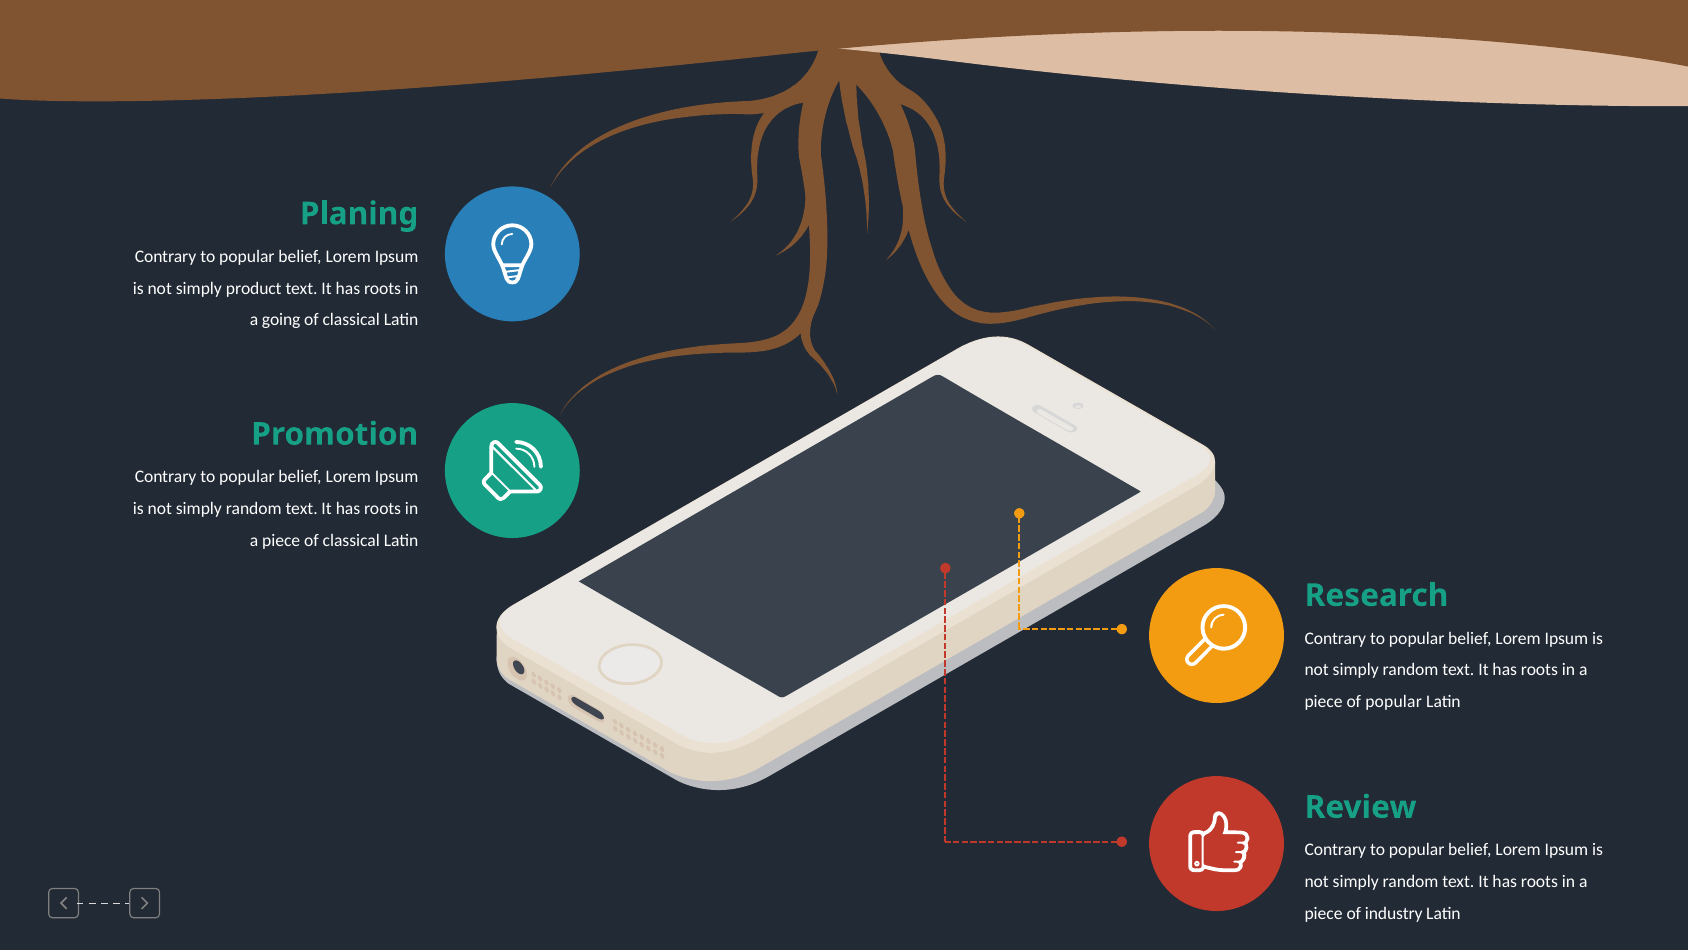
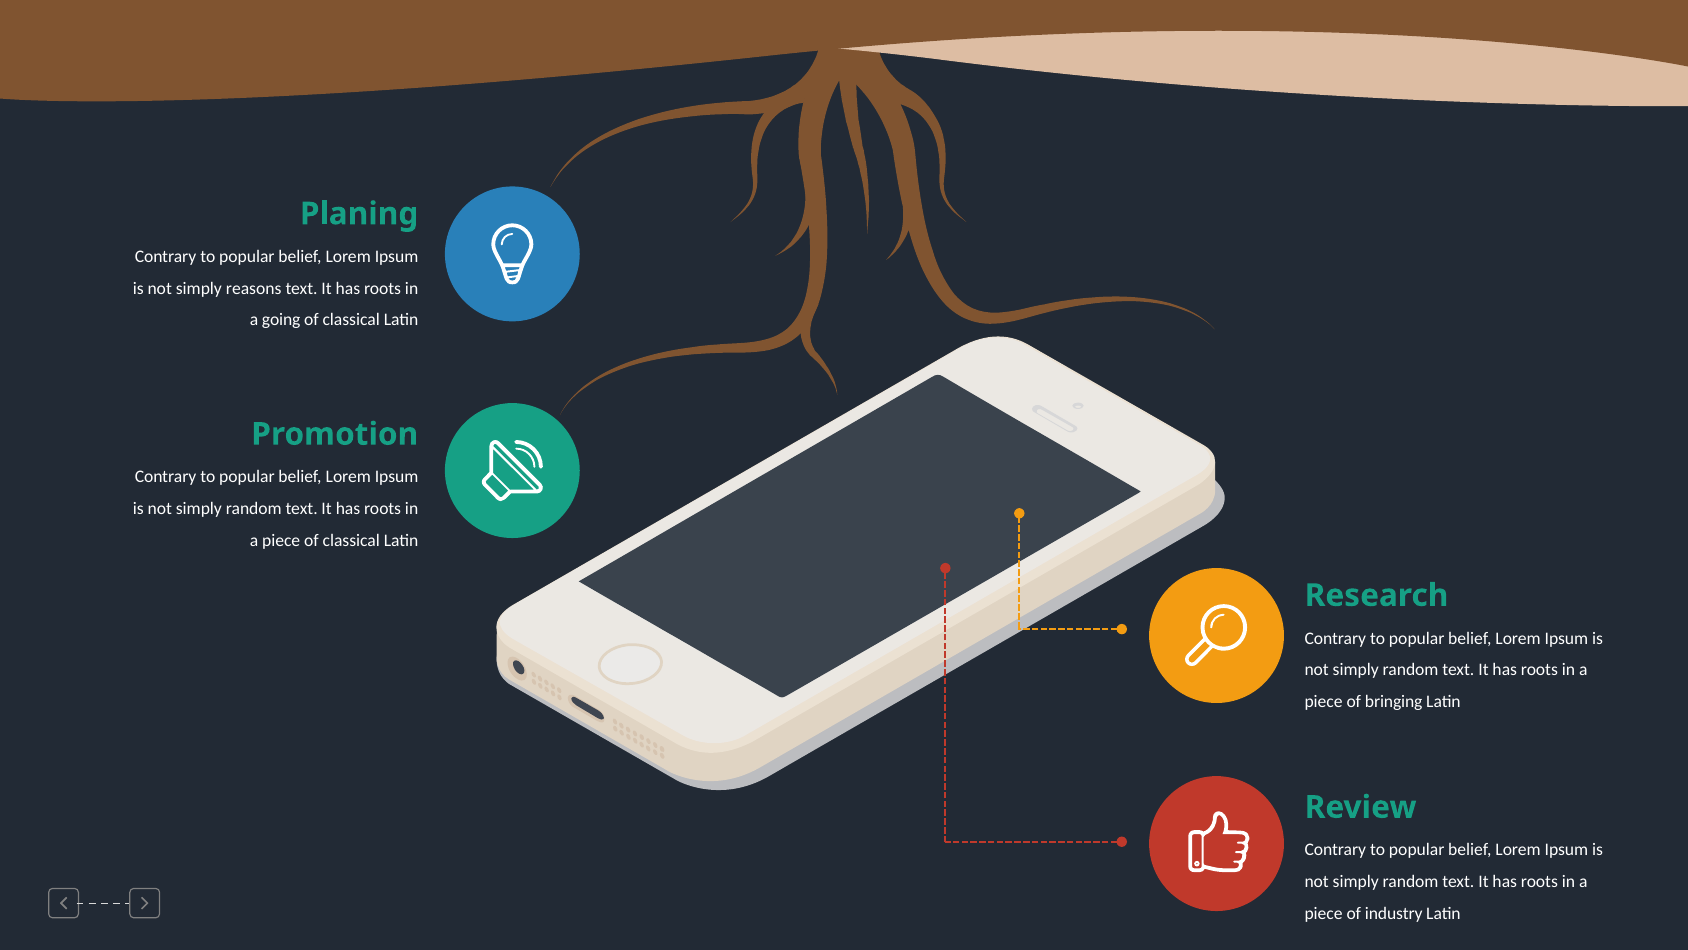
product: product -> reasons (254, 288)
of popular: popular -> bringing (1394, 701)
